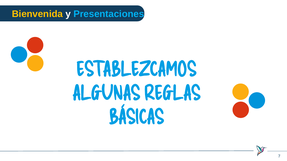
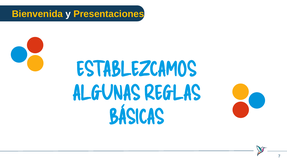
Presentaciones colour: light blue -> yellow (109, 14)
